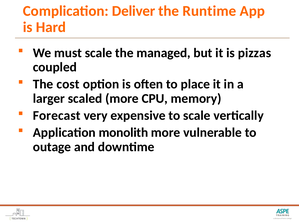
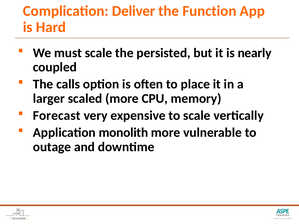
Runtime: Runtime -> Function (209, 11)
managed: managed -> persisted (164, 53)
pizzas: pizzas -> nearly (255, 53)
cost: cost -> calls (68, 84)
